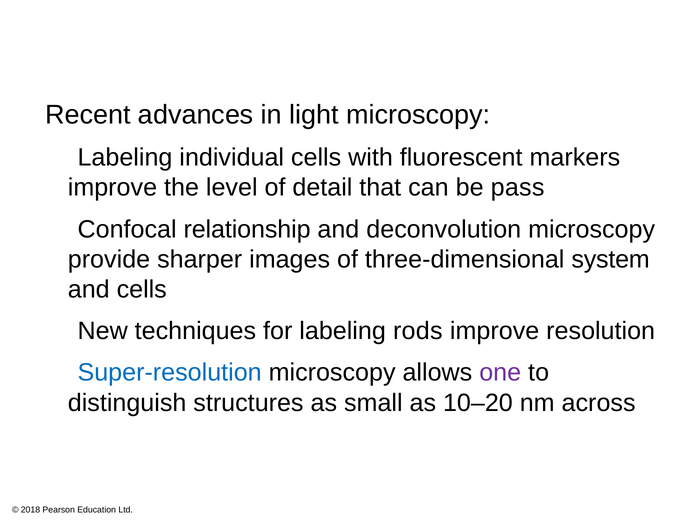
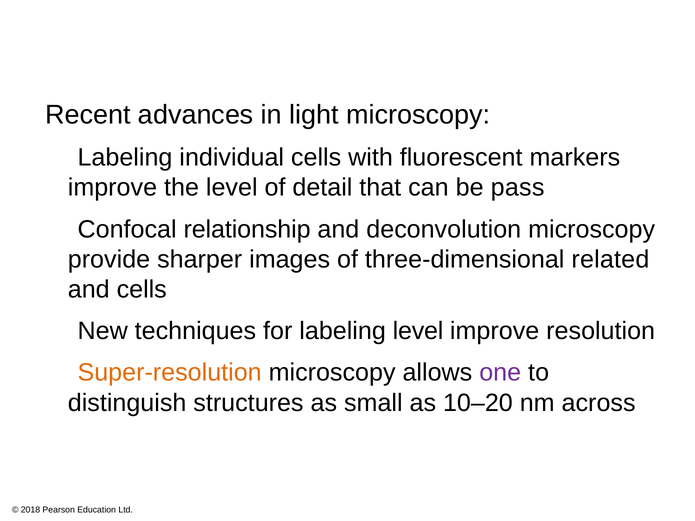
system: system -> related (610, 259)
labeling rods: rods -> level (418, 331)
Super-resolution colour: blue -> orange (170, 373)
